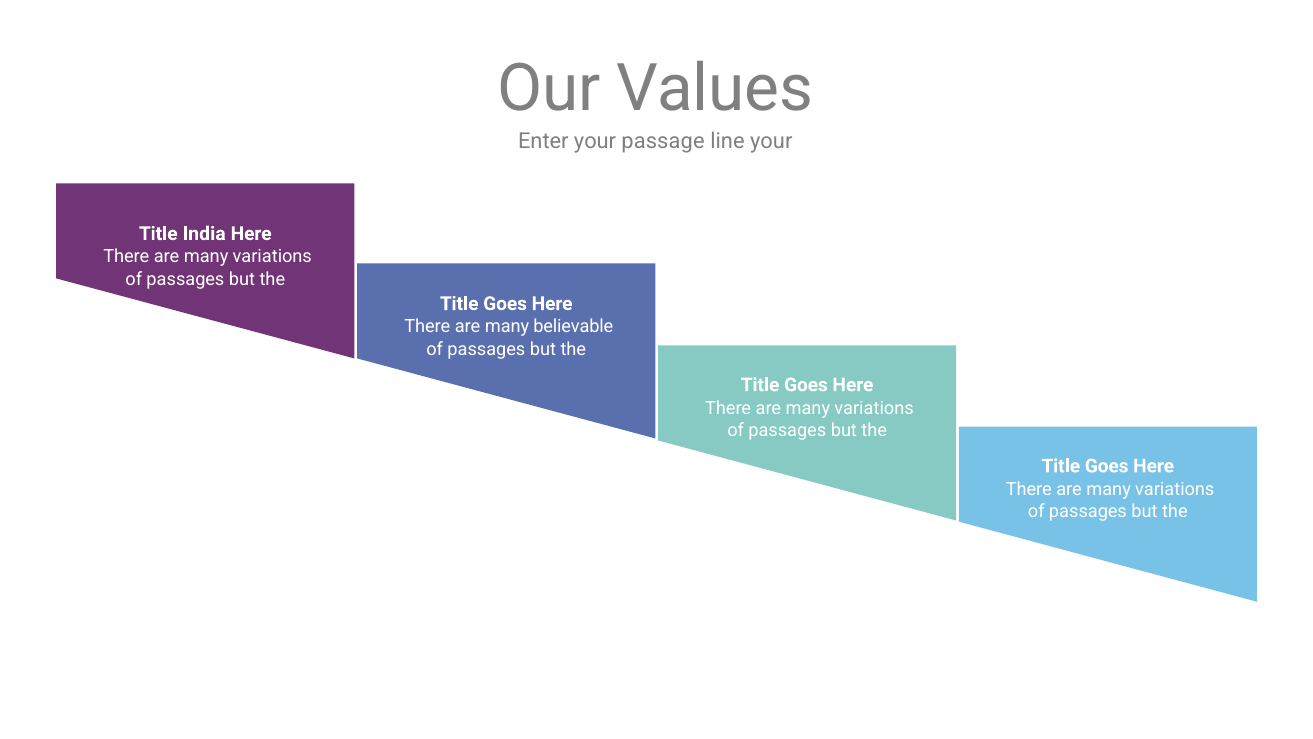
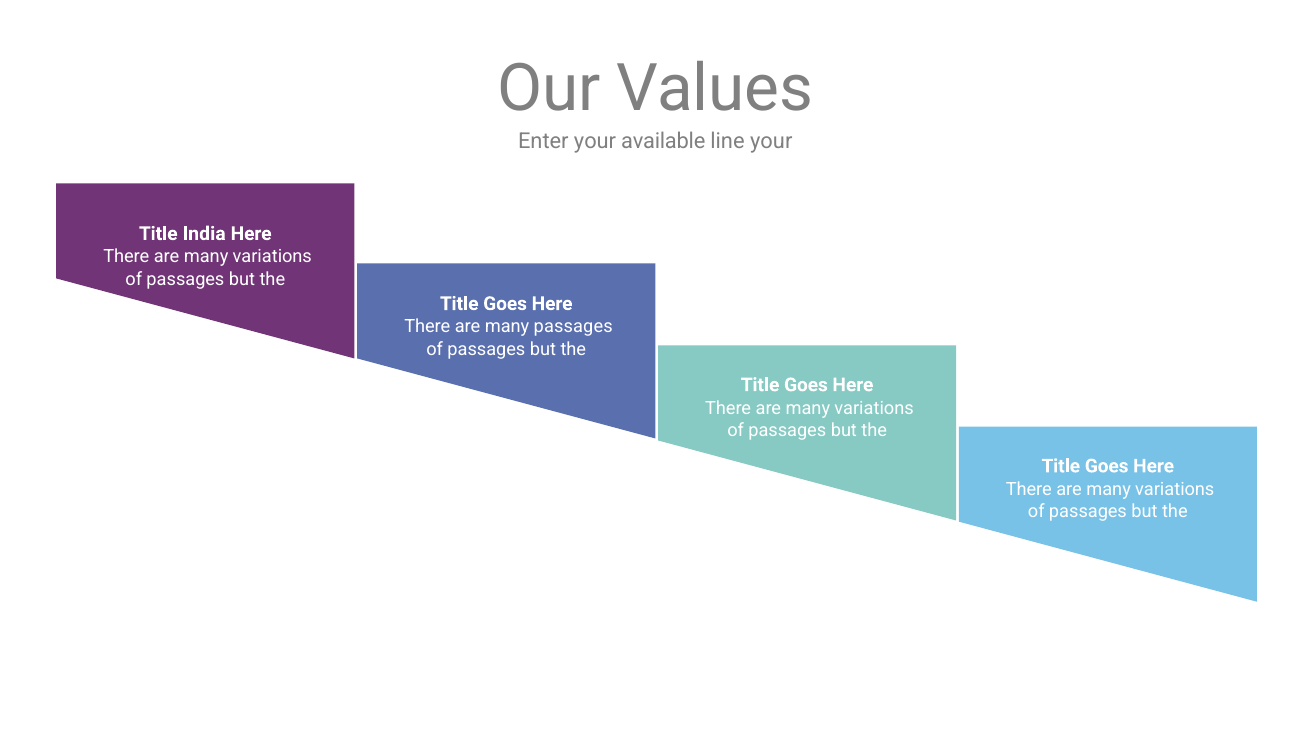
passage: passage -> available (663, 141)
many believable: believable -> passages (573, 327)
